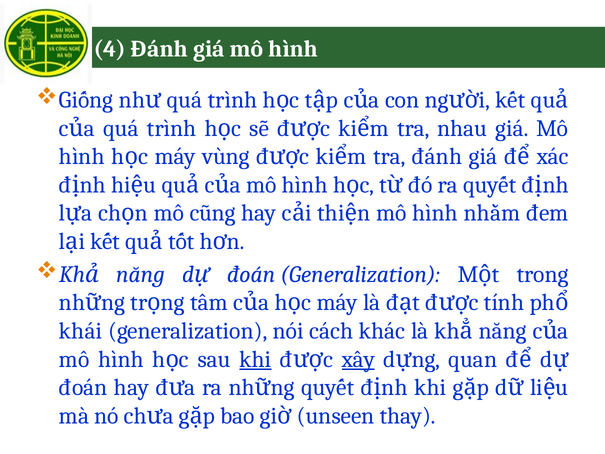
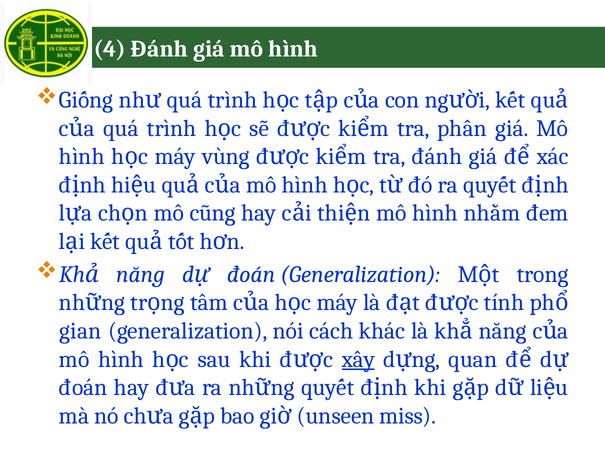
nhau: nhau -> phân (462, 128)
khái: khái -> gian (80, 331)
khi underline: present -> none (255, 359)
thay: thay -> miss (408, 416)
